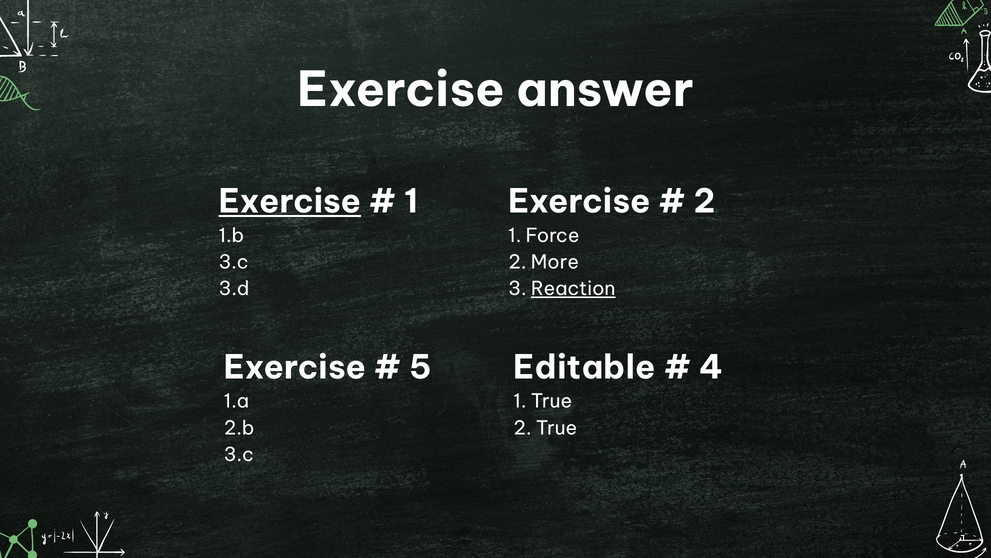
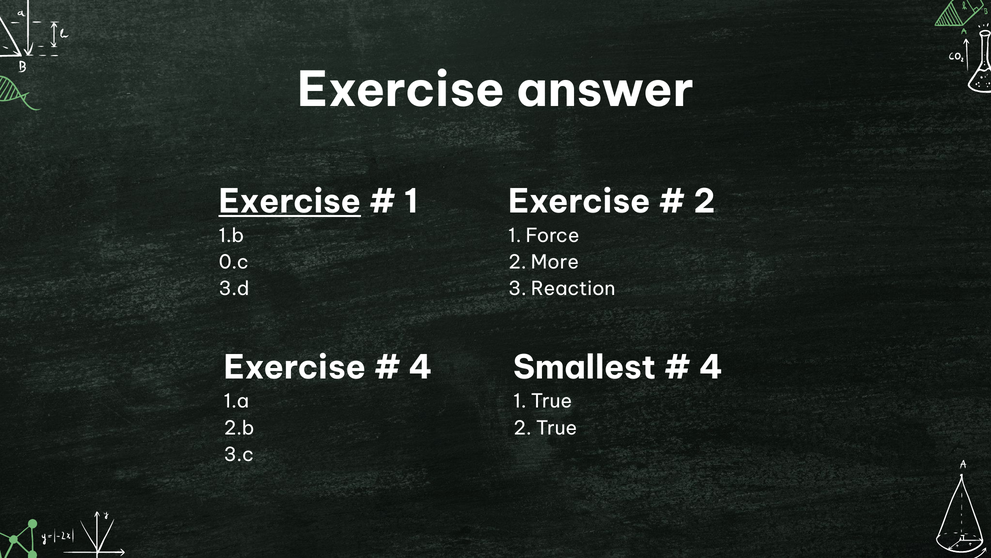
3.c: 3.c -> 0.c (234, 262)
Reaction underline: present -> none (573, 289)
5: 5 -> 4 (421, 367)
Editable: Editable -> Smallest (585, 367)
